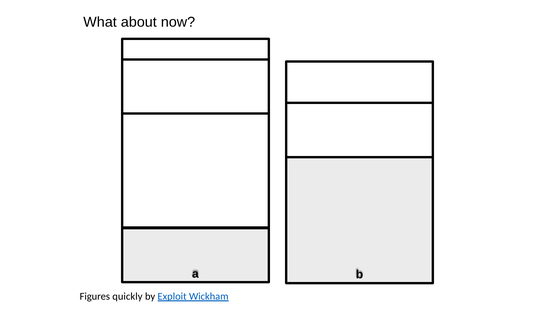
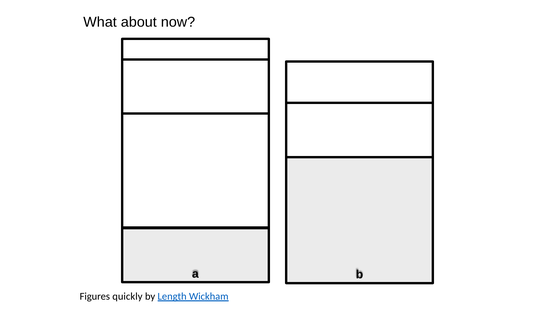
Exploit: Exploit -> Length (172, 296)
